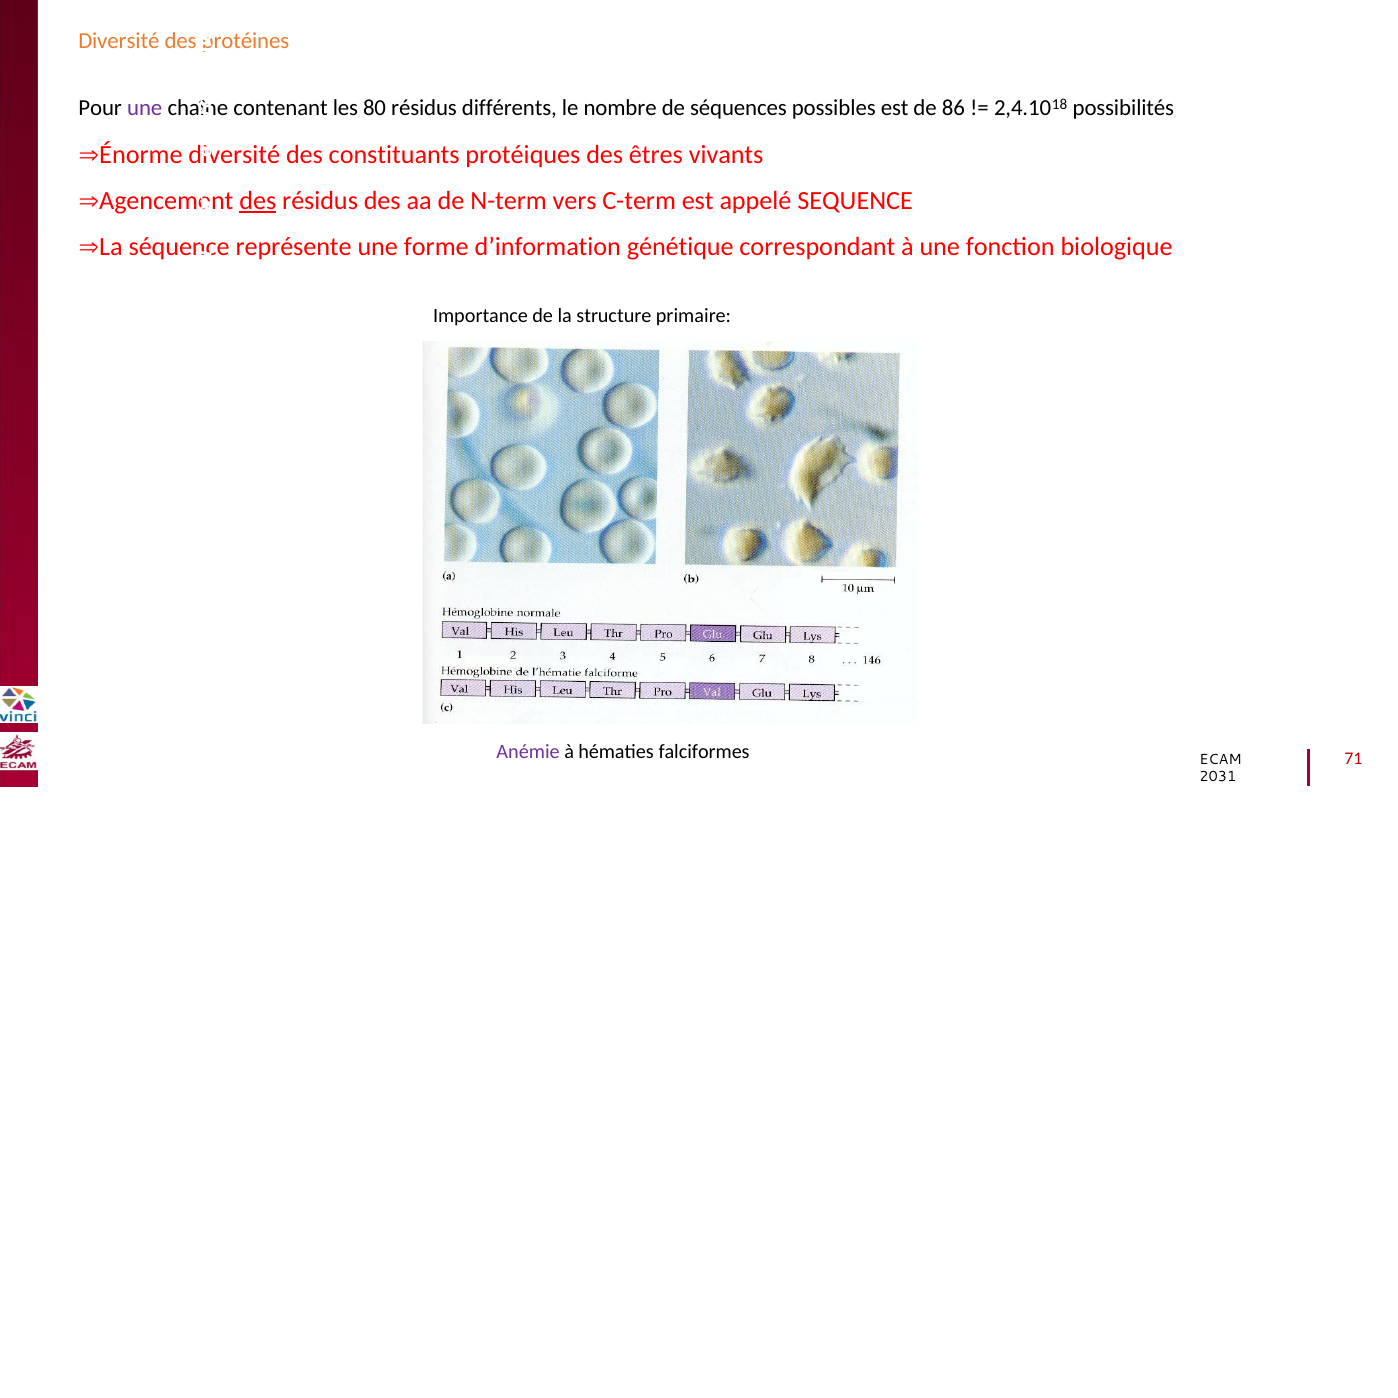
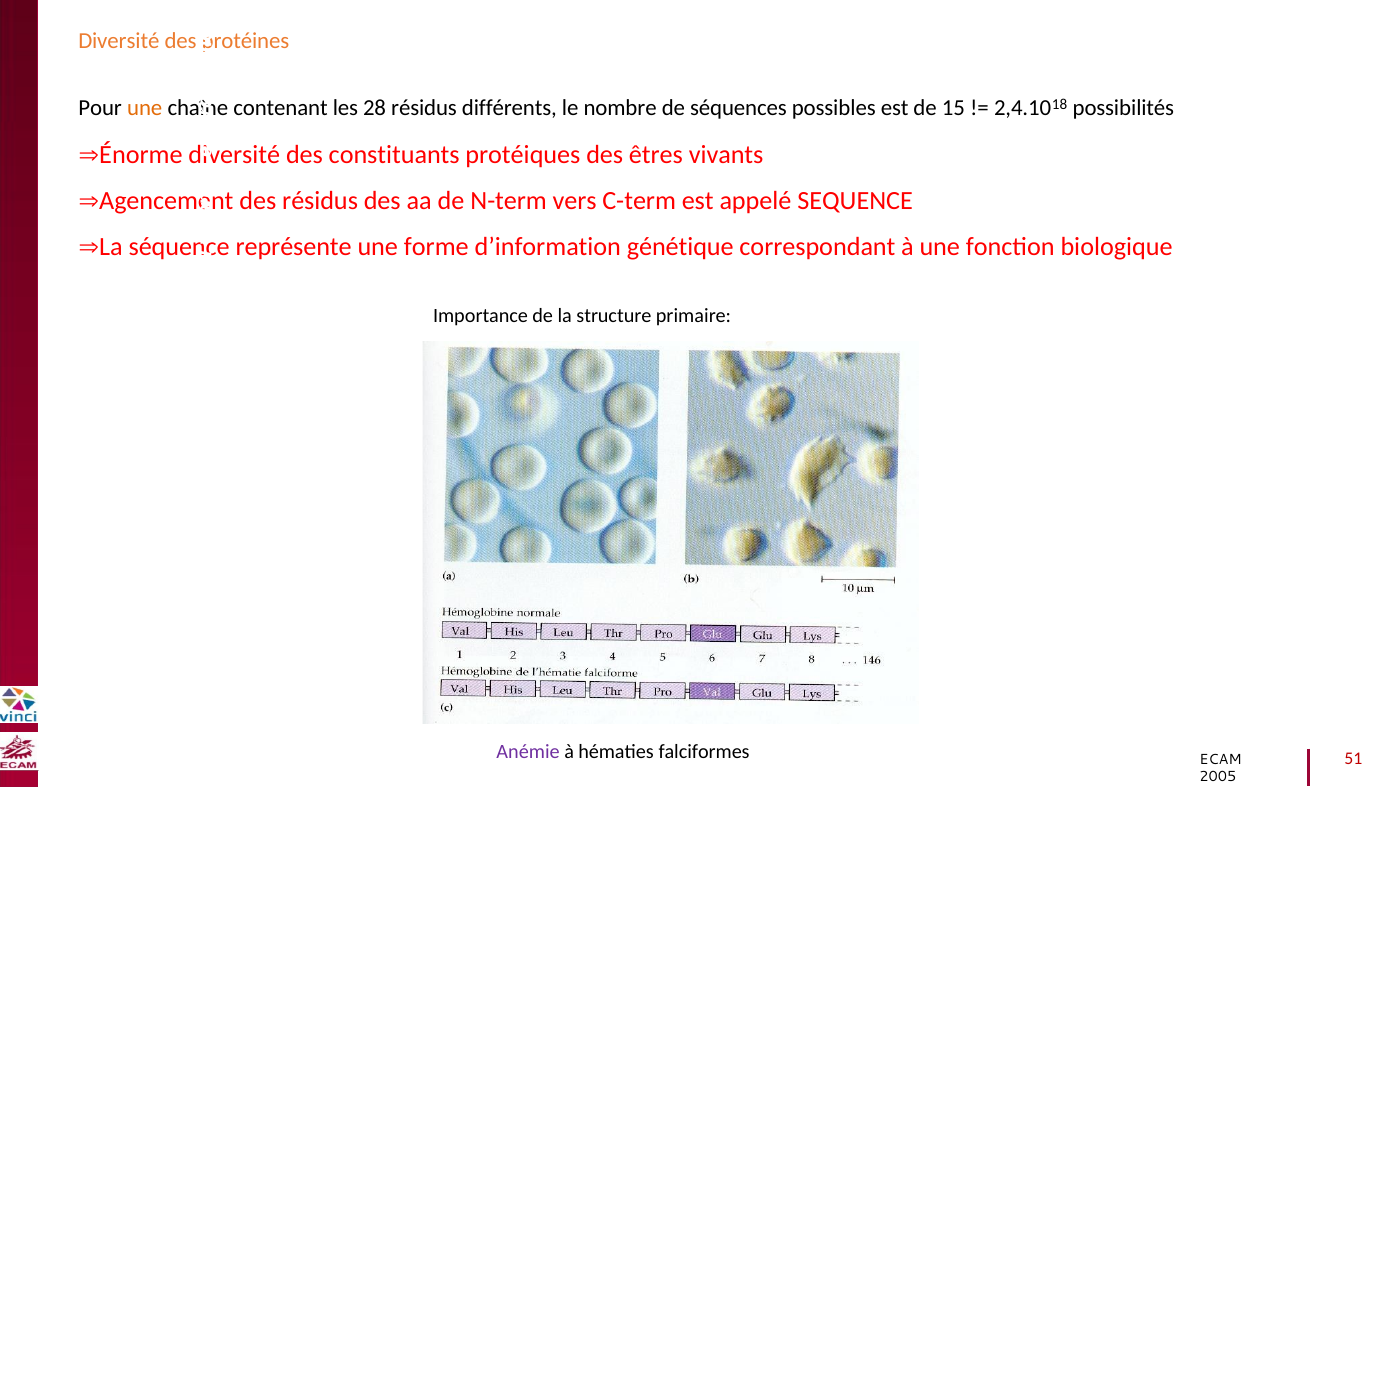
une colour: purple -> orange (145, 108)
80: 80 -> 28 (375, 108)
86: 86 -> 15 (953, 108)
des underline: present -> none (258, 201)
71: 71 -> 51 (1353, 759)
2031: 2031 -> 2005 (1218, 777)
